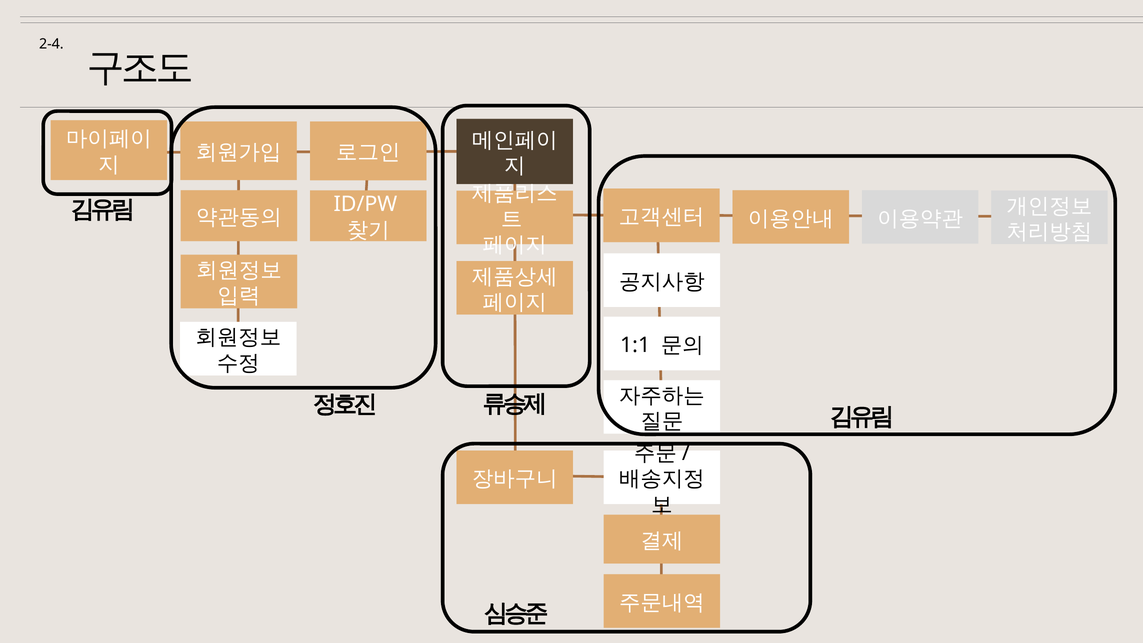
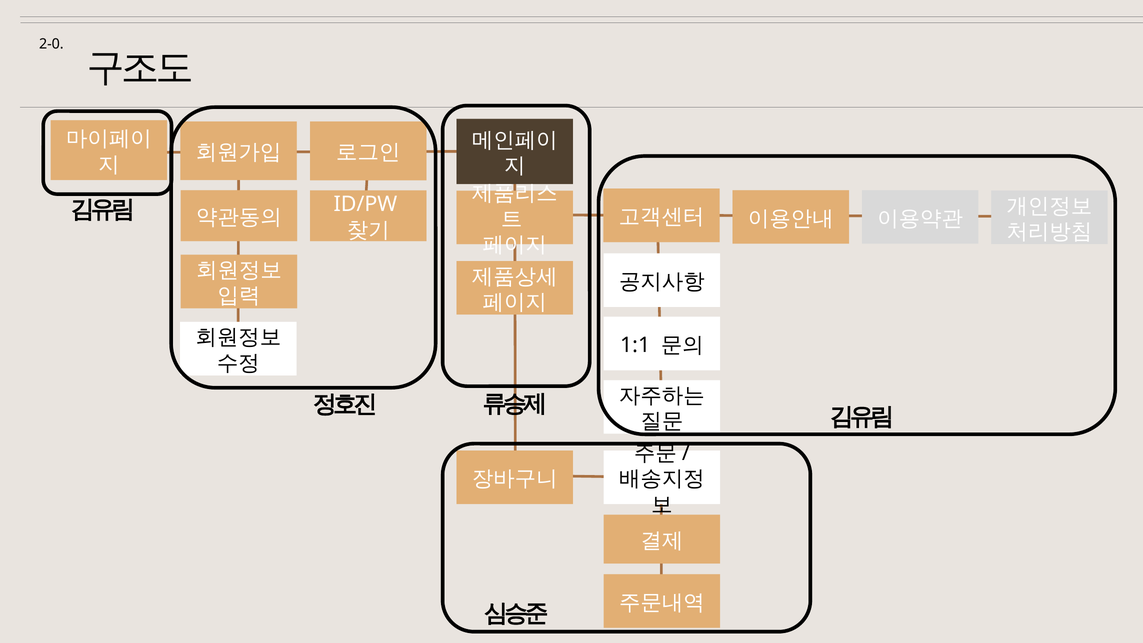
2-4: 2-4 -> 2-0 (51, 44)
